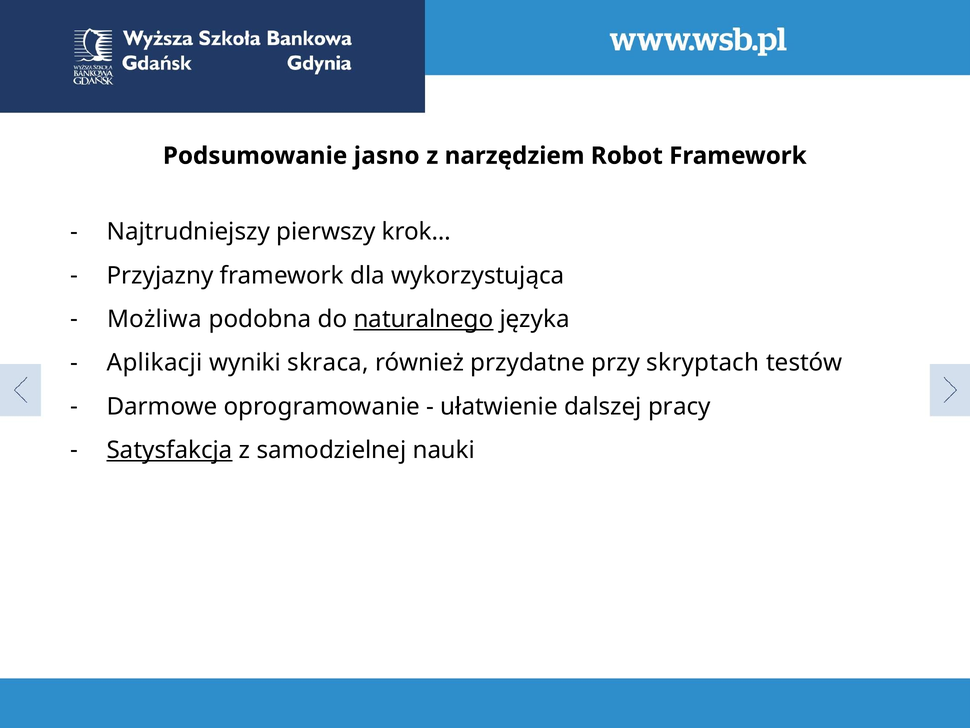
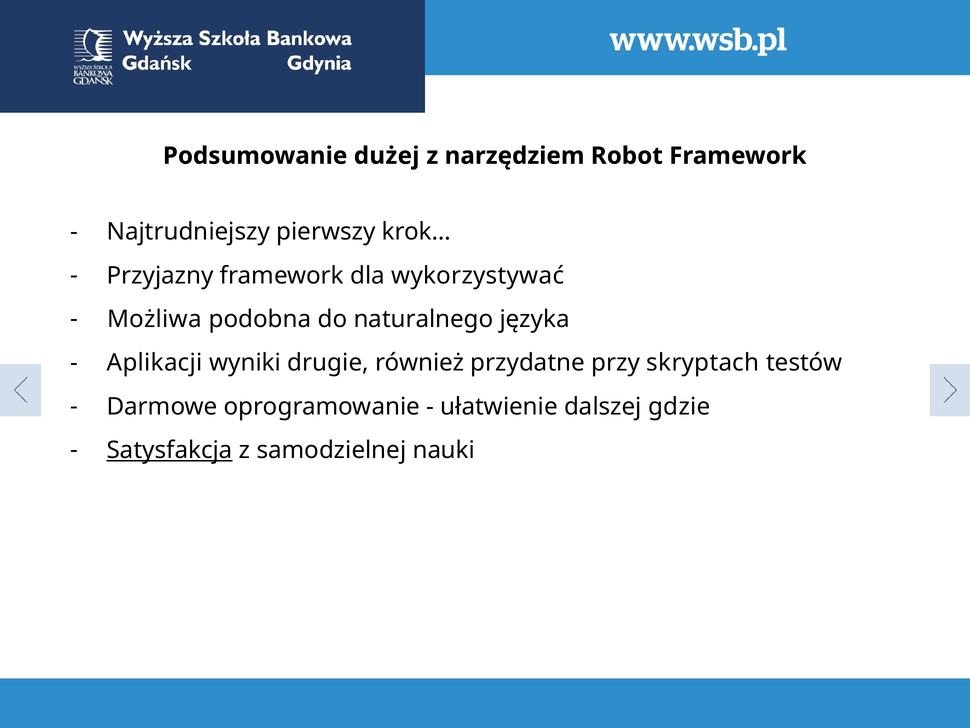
jasno: jasno -> dużej (387, 156)
wykorzystująca: wykorzystująca -> wykorzystywać (478, 275)
naturalnego underline: present -> none (423, 319)
skraca: skraca -> drugie (328, 363)
pracy: pracy -> gdzie (679, 406)
